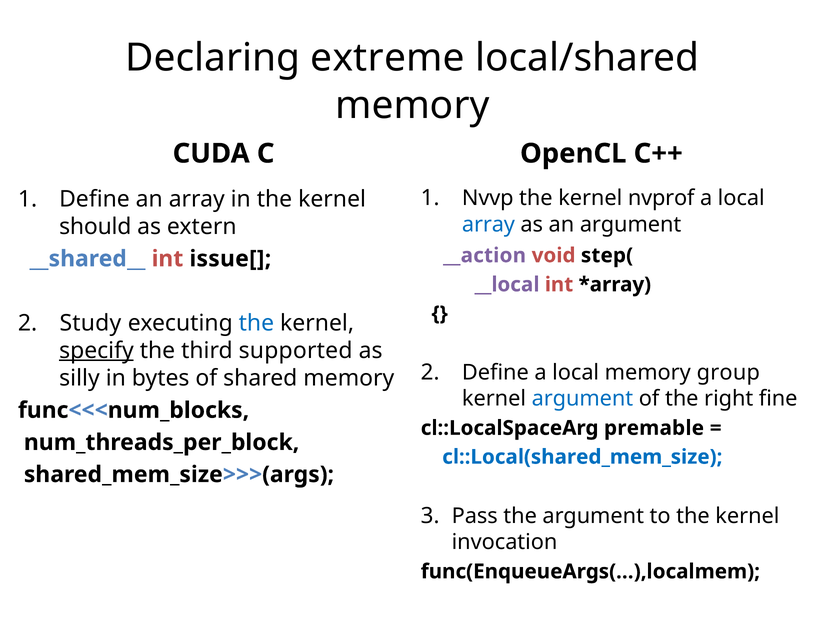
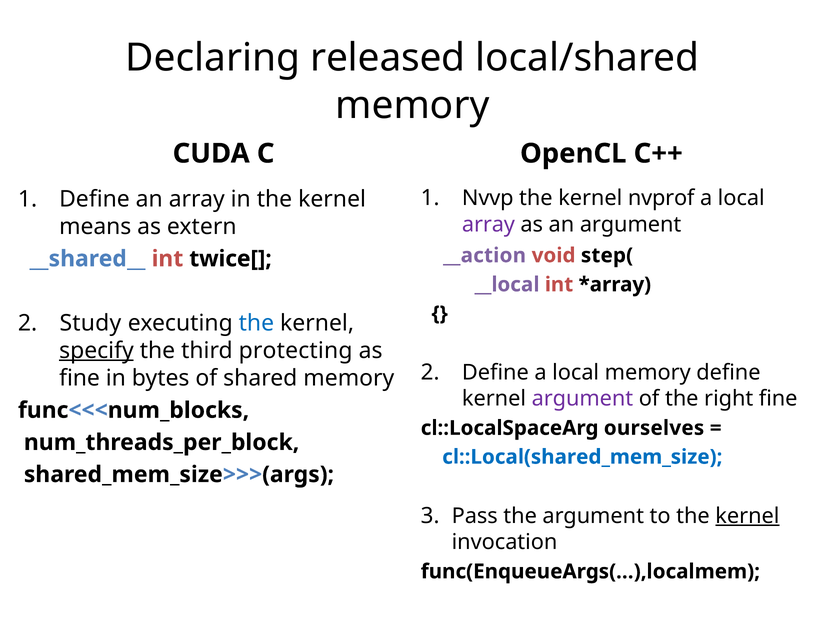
extreme: extreme -> released (388, 58)
array colour: blue -> purple (488, 224)
should: should -> means (95, 227)
issue[: issue[ -> twice[ (231, 259)
supported: supported -> protecting (296, 350)
memory group: group -> define (728, 372)
silly: silly -> fine (80, 378)
argument colour: blue -> purple (582, 398)
premable: premable -> ourselves (654, 428)
kernel underline: none -> present (747, 516)
